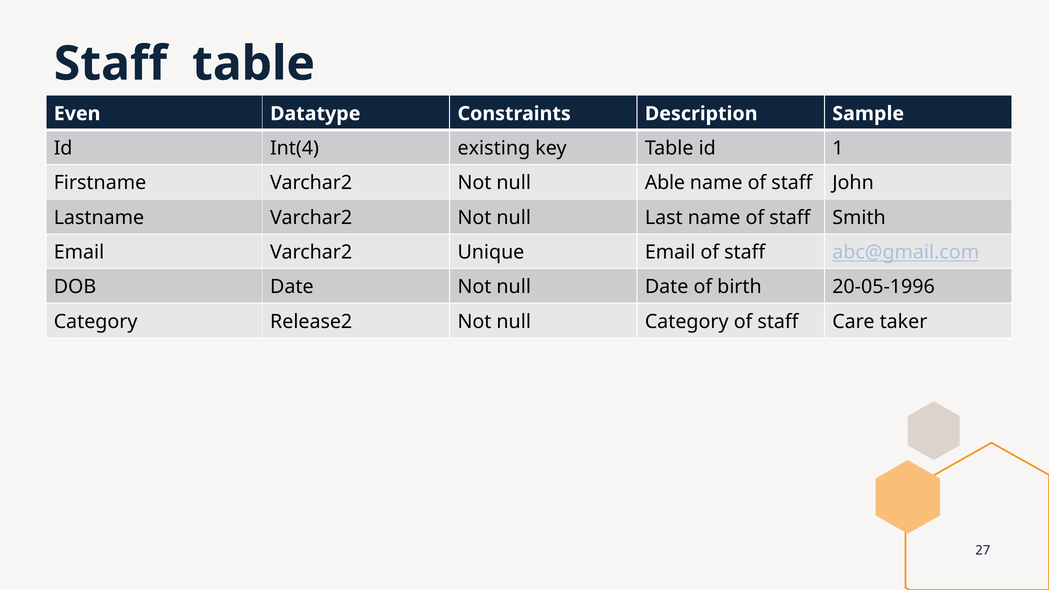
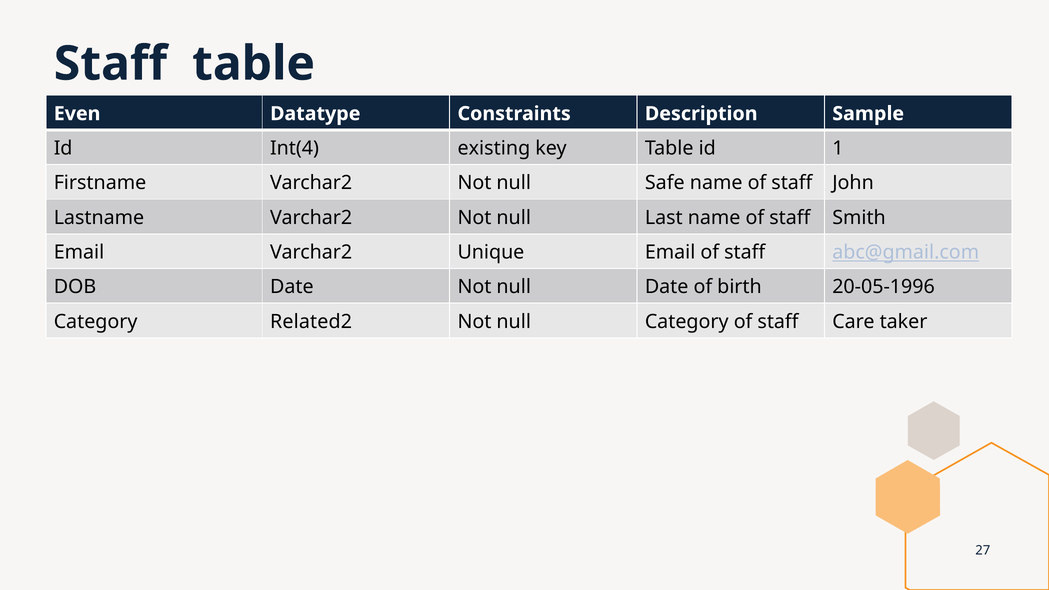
Able: Able -> Safe (665, 183)
Release2: Release2 -> Related2 (311, 322)
